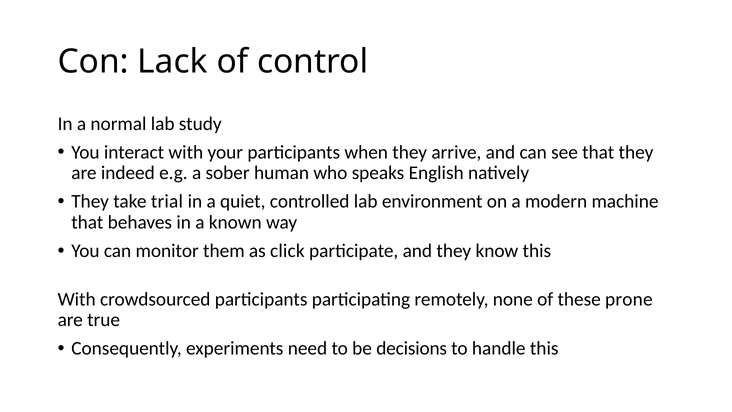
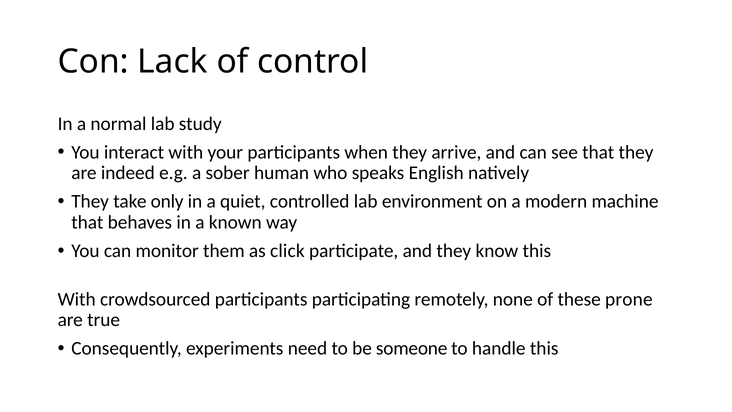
trial: trial -> only (167, 201)
decisions: decisions -> someone (412, 348)
